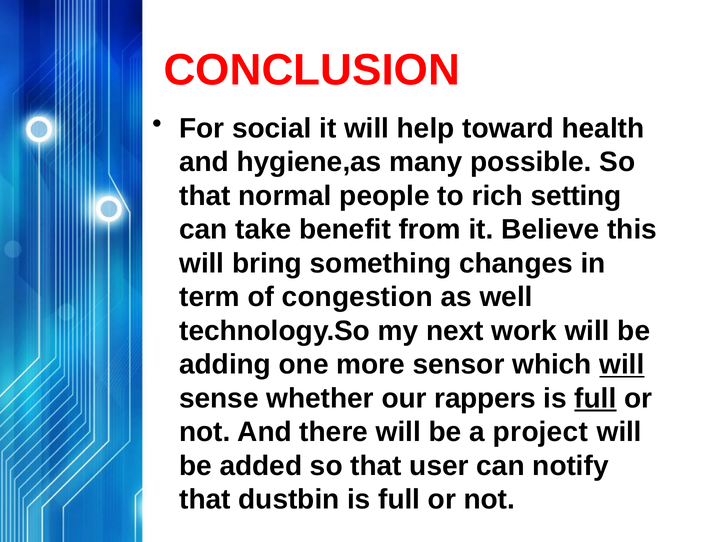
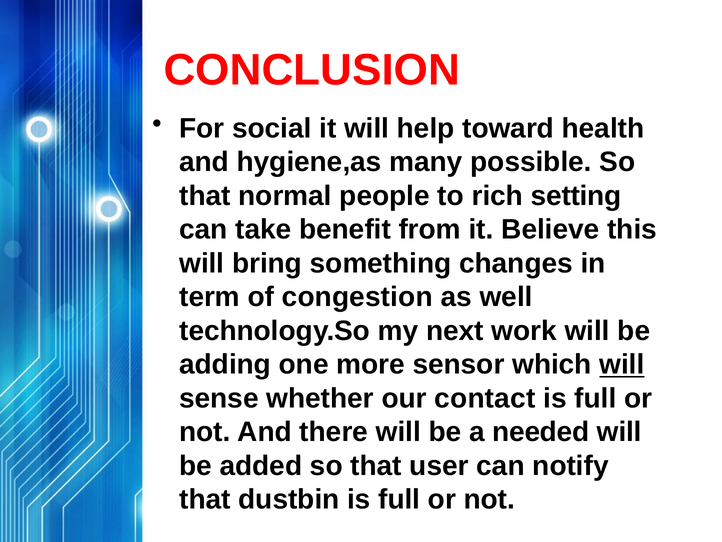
rappers: rappers -> contact (485, 398)
full underline: present -> none (595, 398)
project: project -> needed (541, 432)
